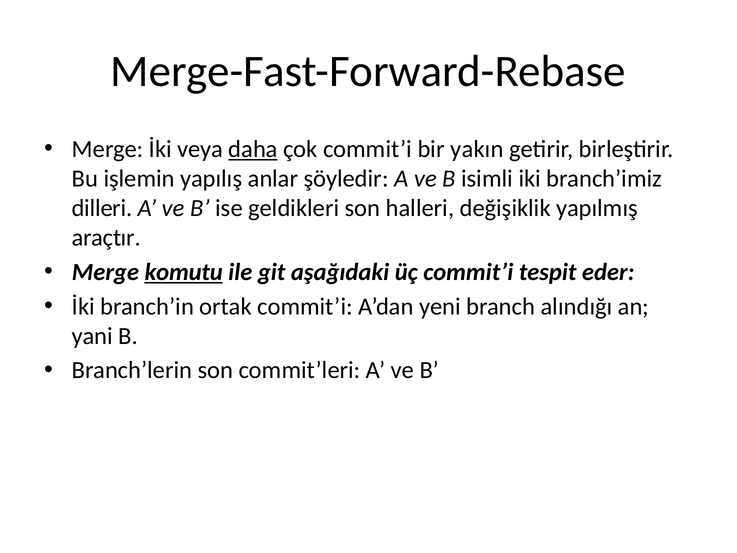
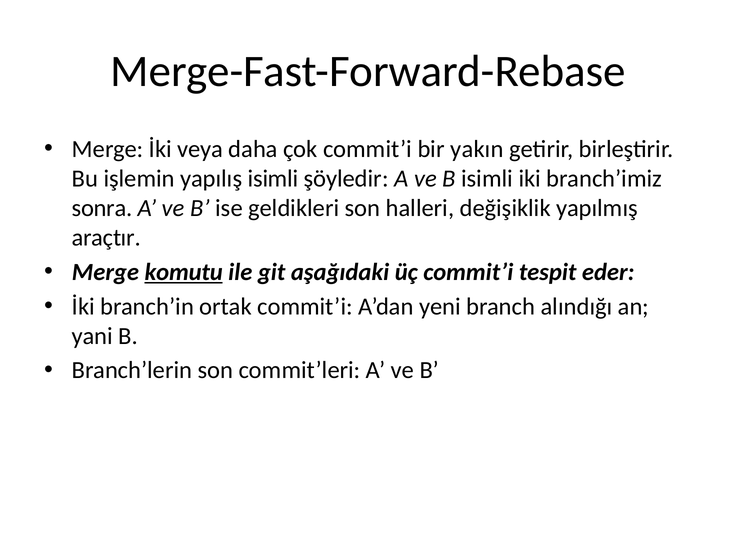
daha underline: present -> none (253, 149)
yapılış anlar: anlar -> isimli (273, 179)
dilleri: dilleri -> sonra (102, 208)
